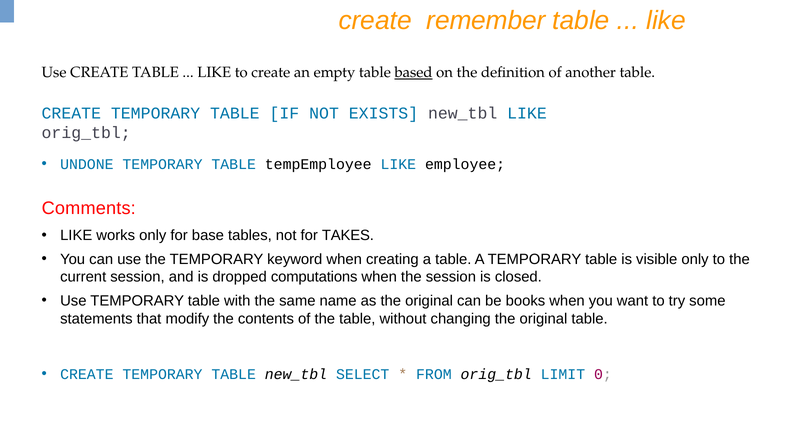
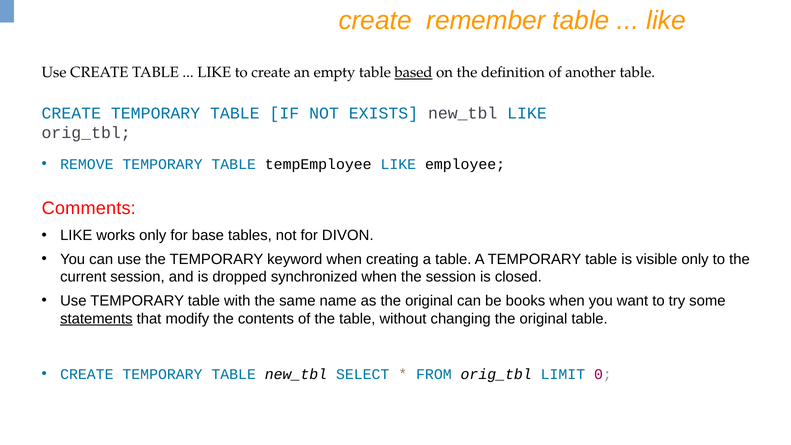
UNDONE: UNDONE -> REMOVE (87, 164)
TAKES: TAKES -> DIVON (348, 236)
computations: computations -> synchronized (314, 277)
statements underline: none -> present (96, 319)
